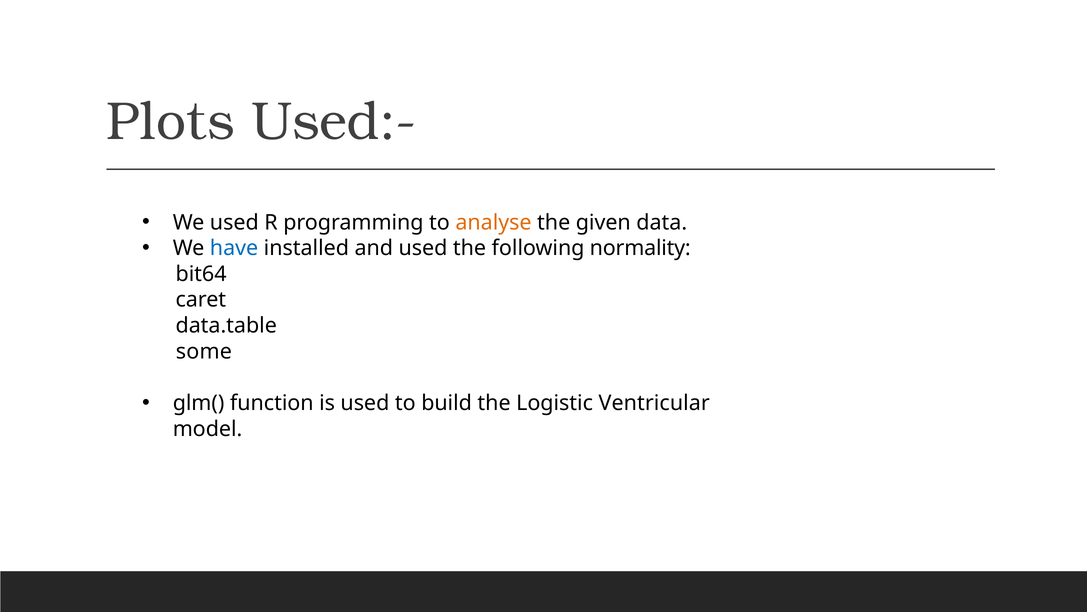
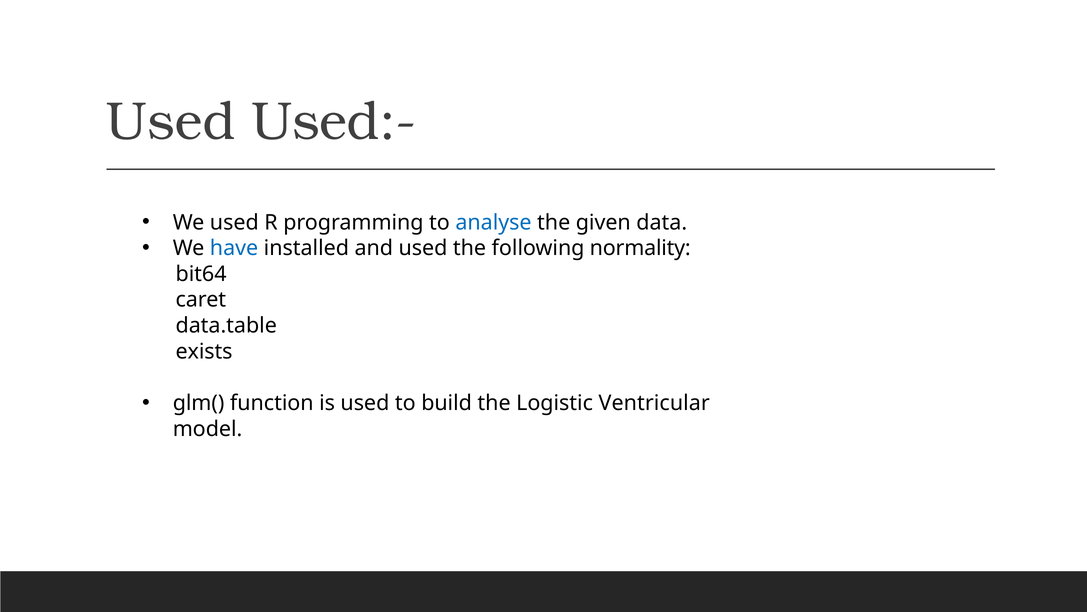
Plots: Plots -> Used (171, 122)
analyse colour: orange -> blue (494, 222)
some: some -> exists (204, 351)
